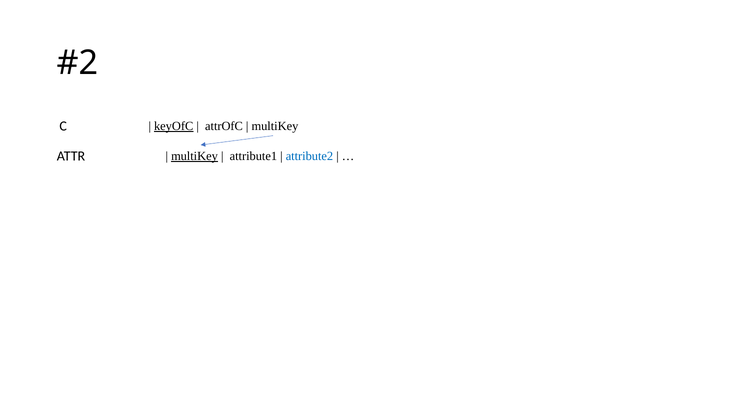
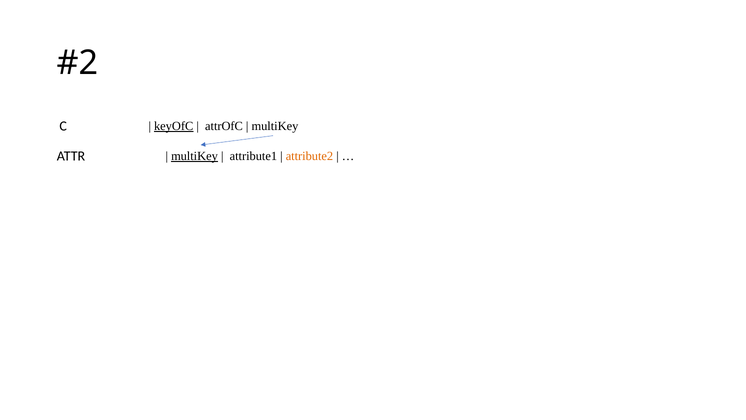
attribute2 colour: blue -> orange (309, 156)
